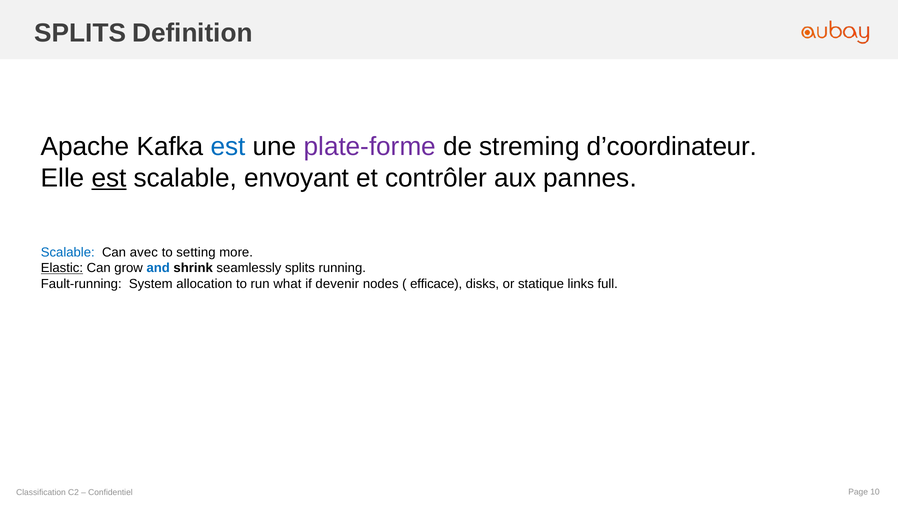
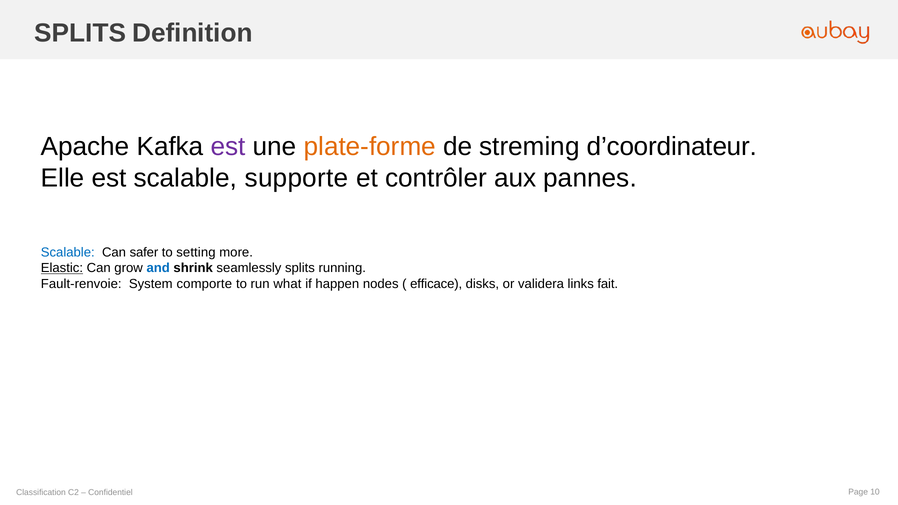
est colour: blue -> purple (228, 147)
plate-forme colour: purple -> orange (370, 147)
est underline: present -> none (109, 178)
envoyant: envoyant -> supporte (297, 178)
avec: avec -> safer (144, 252)
Fault-running: Fault-running -> Fault-renvoie (81, 284)
allocation: allocation -> comporte (204, 284)
devenir: devenir -> happen (337, 284)
statique: statique -> validera (541, 284)
full: full -> fait (608, 284)
